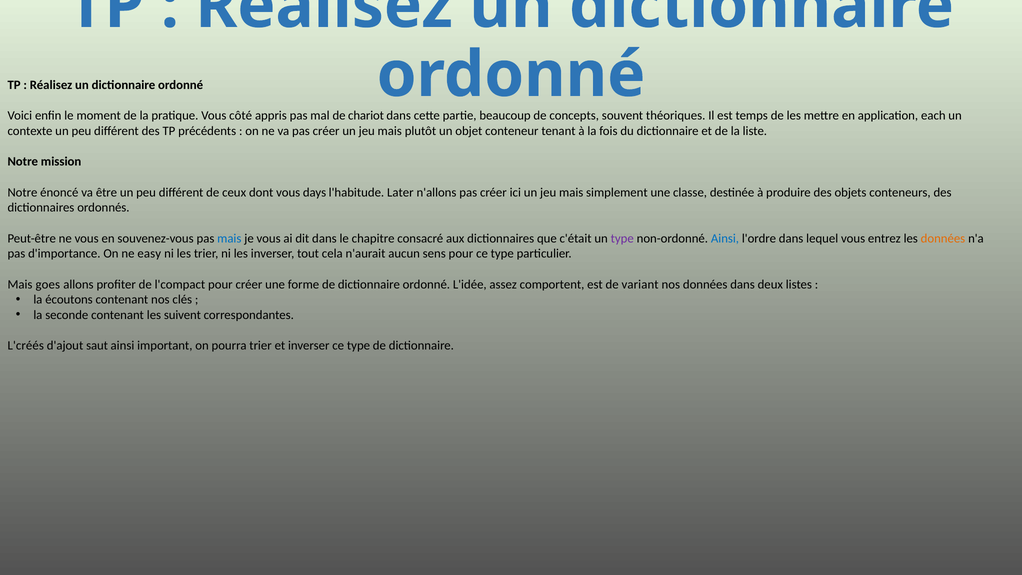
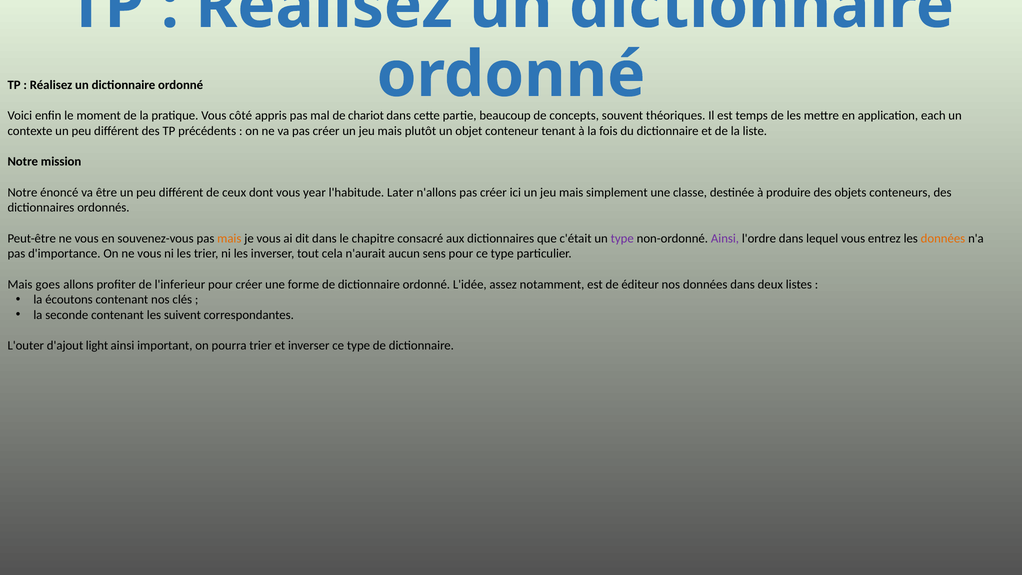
days: days -> year (314, 192)
mais colour: blue -> orange (229, 238)
Ainsi colour: blue -> purple (725, 238)
On ne easy: easy -> vous (149, 254)
l'compact: l'compact -> l'inferieur (180, 284)
comportent: comportent -> notamment (552, 284)
variant: variant -> éditeur (640, 284)
L'créés: L'créés -> L'outer (26, 346)
saut: saut -> light (97, 346)
